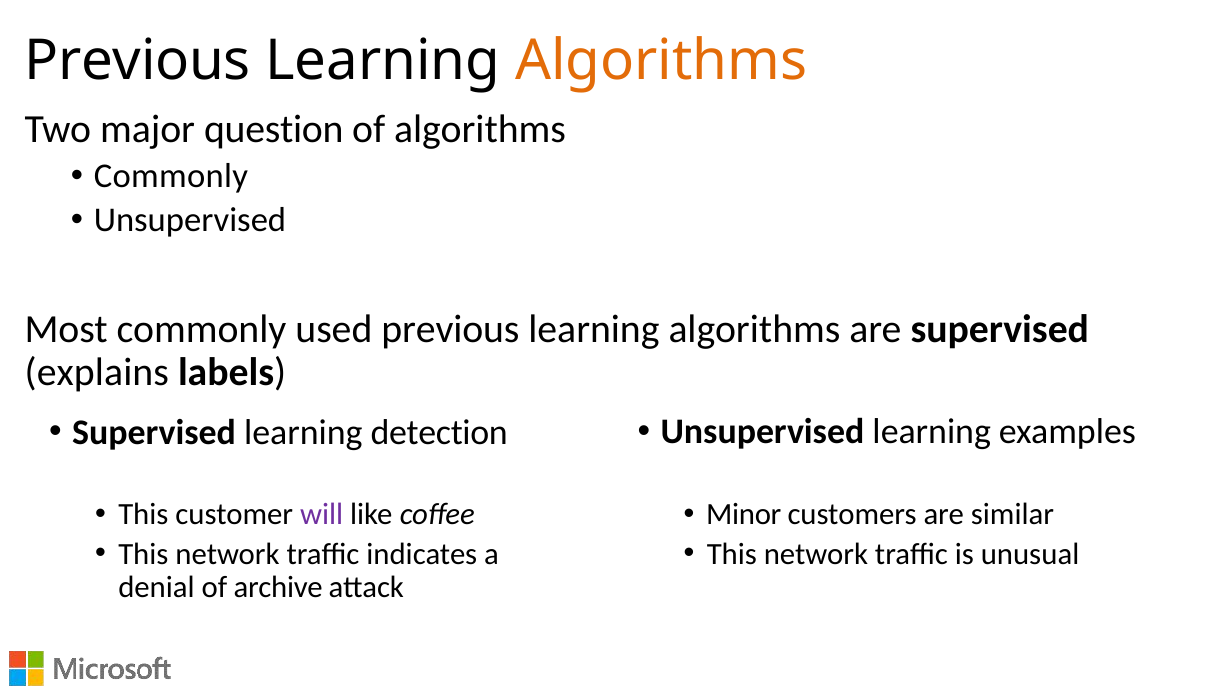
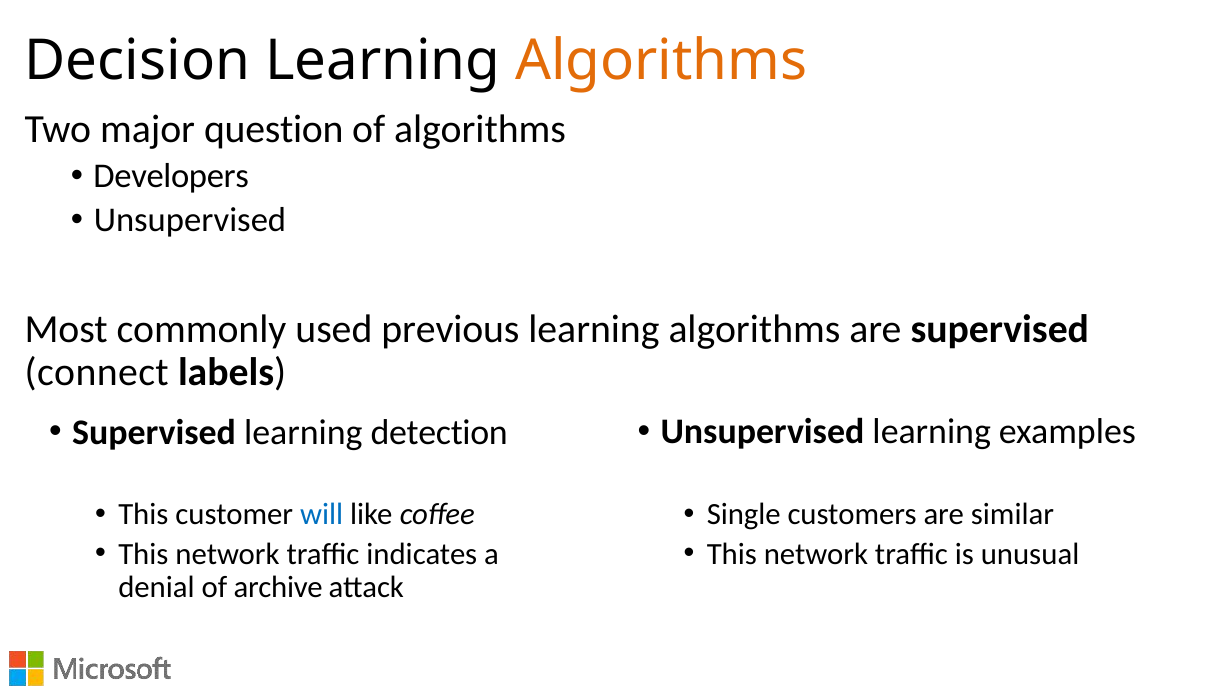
Previous: Previous -> Decision (138, 60)
Commonly: Commonly -> Developers (171, 176)
explains: explains -> connect (97, 372)
Minor: Minor -> Single (744, 514)
will colour: purple -> blue (322, 514)
